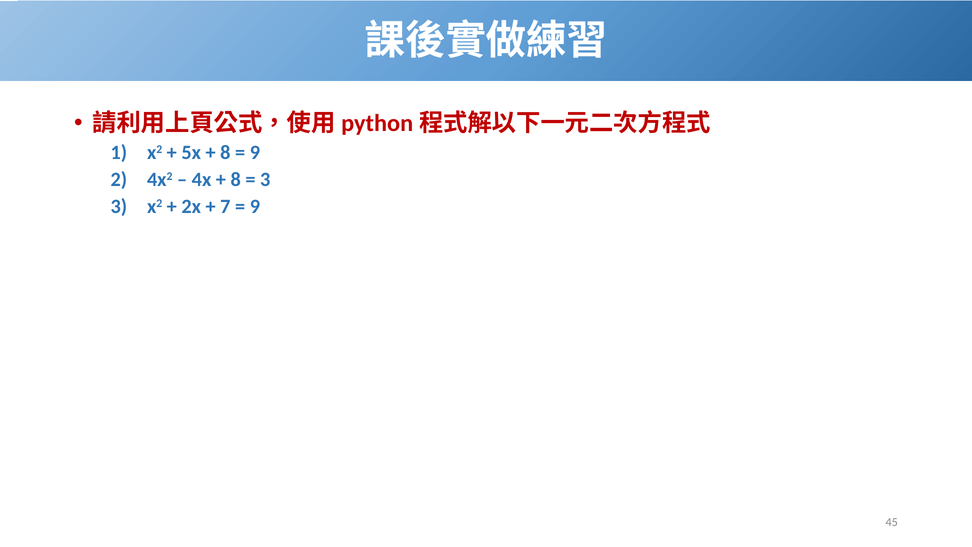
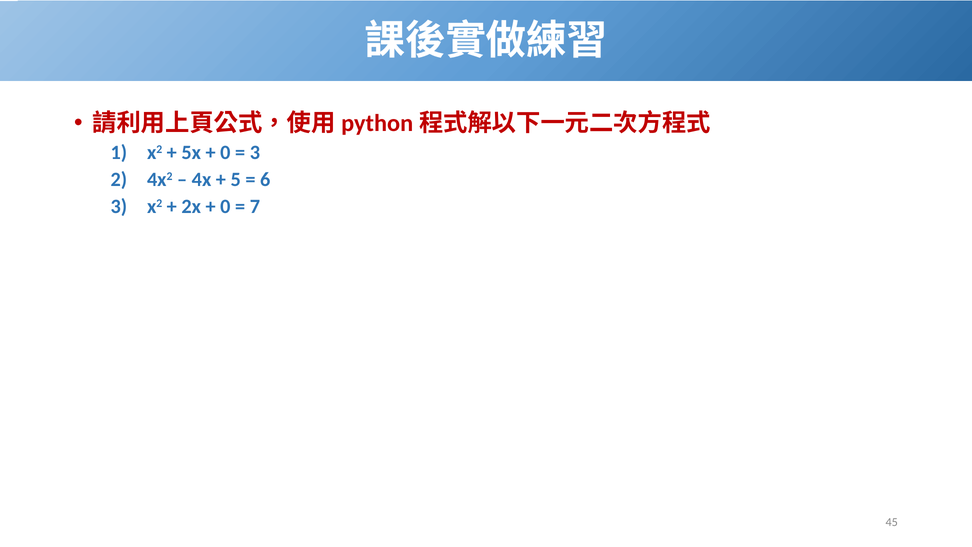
8: 8 -> 0 (225, 152)
9: 9 -> 3 (255, 152)
8: 8 -> 5 (236, 179)
3: 3 -> 6 (265, 179)
7: 7 -> 0 (225, 206)
9: 9 -> 7 (255, 206)
